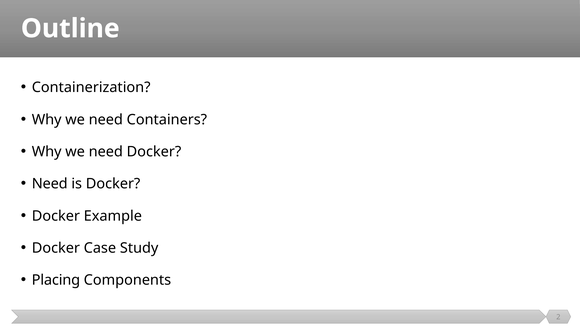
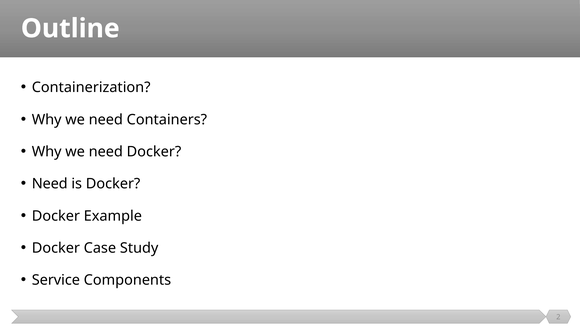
Placing: Placing -> Service (56, 280)
